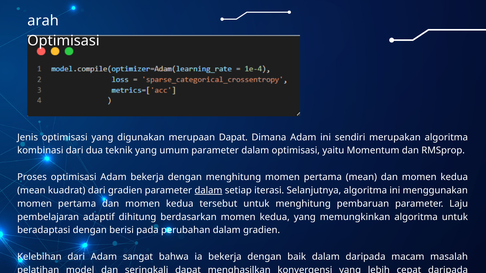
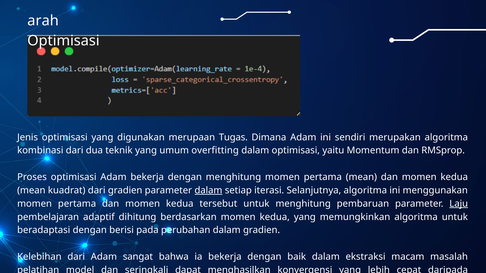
merupaan Dapat: Dapat -> Tugas (233, 137)
umum parameter: parameter -> overfitting (215, 151)
Laju underline: none -> present (459, 204)
dalam daripada: daripada -> ekstraksi (366, 257)
